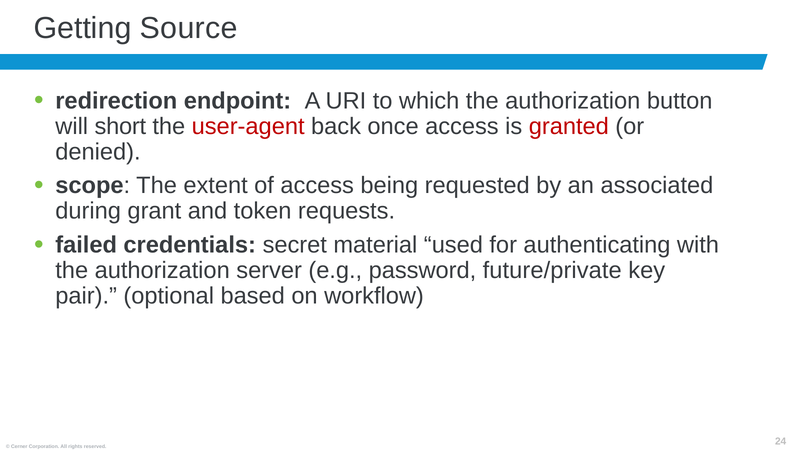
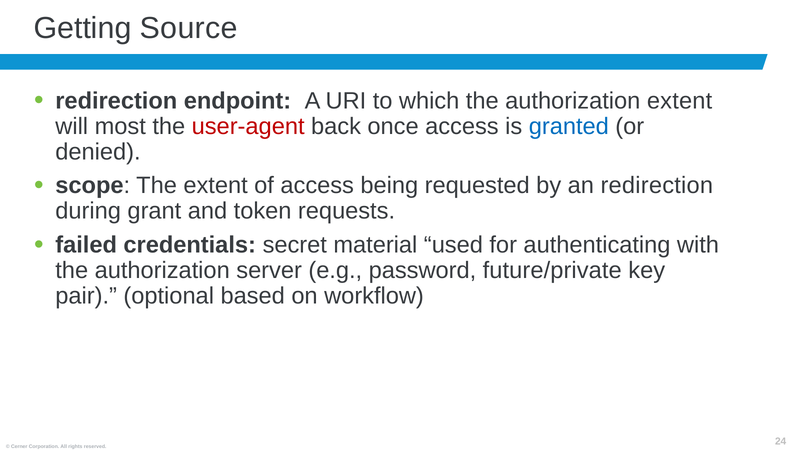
authorization button: button -> extent (680, 101)
short: short -> most (120, 126)
granted colour: red -> blue (569, 126)
an associated: associated -> redirection (657, 186)
